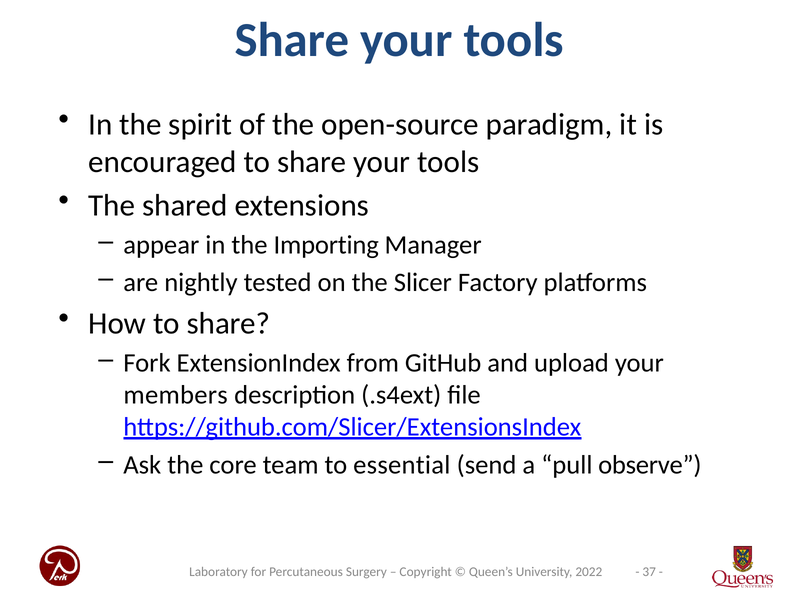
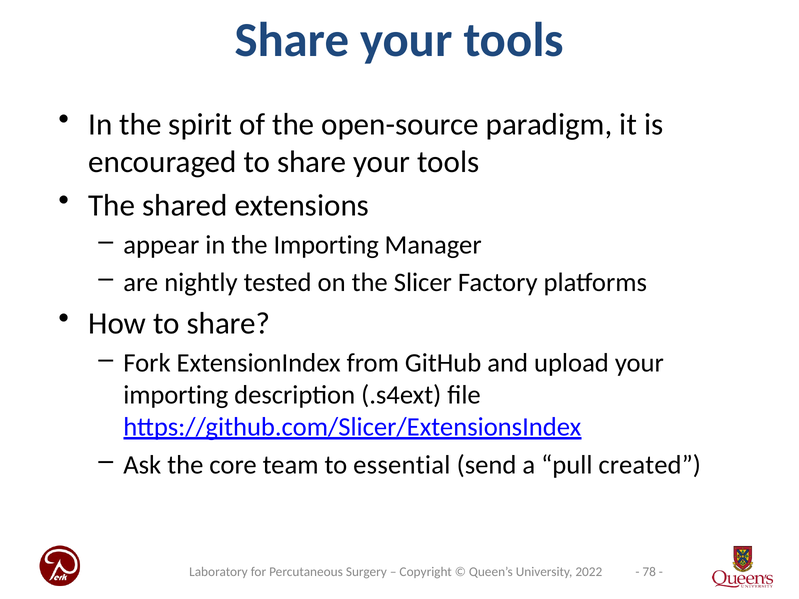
members: members -> importing (176, 395)
observe: observe -> created (650, 465)
37: 37 -> 78 (649, 572)
